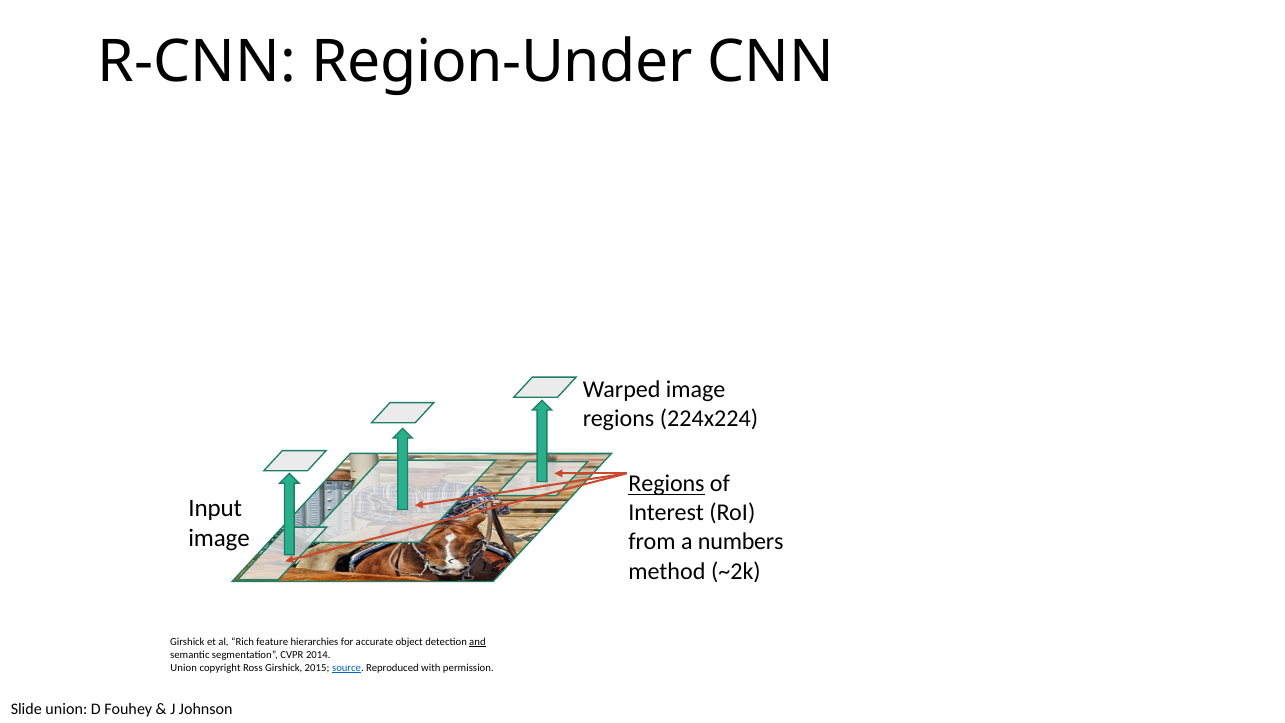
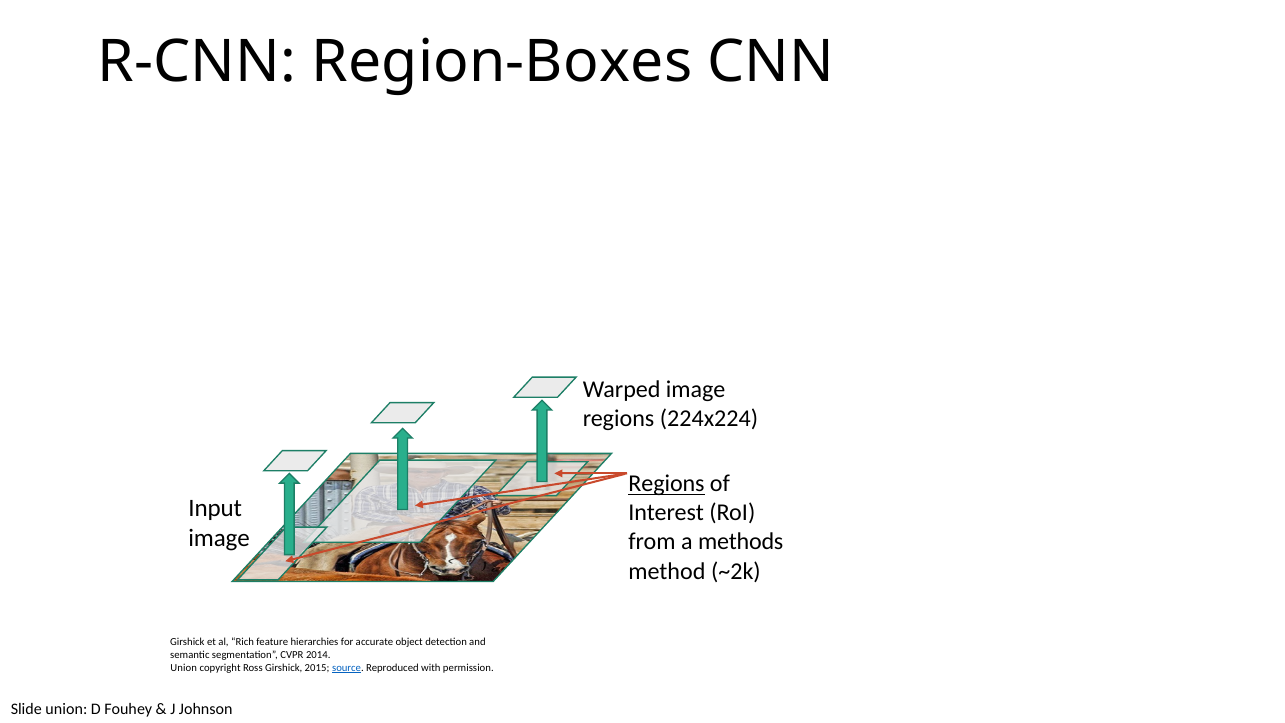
Region-Under: Region-Under -> Region-Boxes (502, 62)
numbers: numbers -> methods (741, 542)
and underline: present -> none (477, 642)
